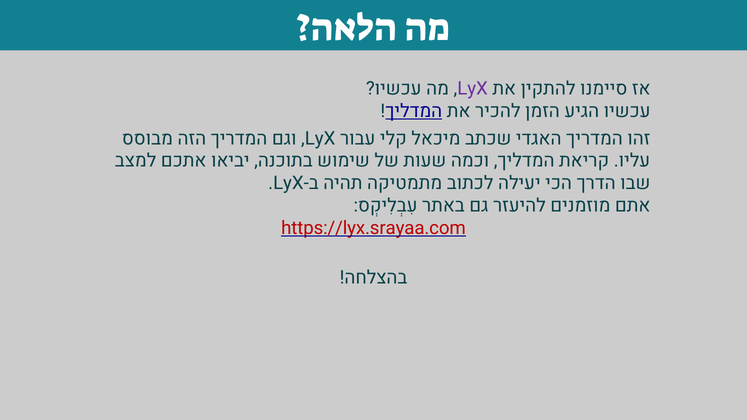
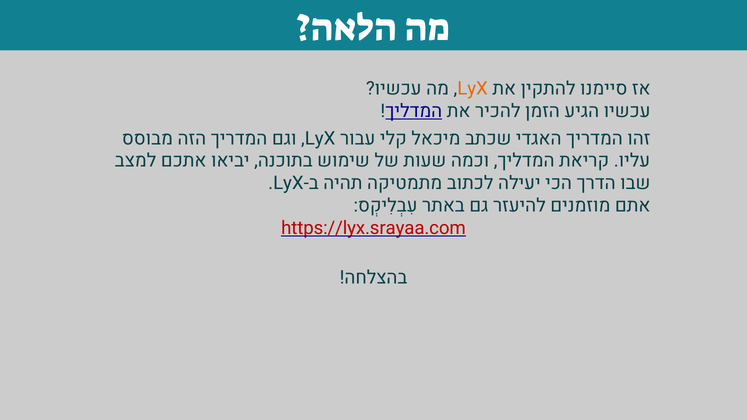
LyX colour: purple -> orange (473, 89)
